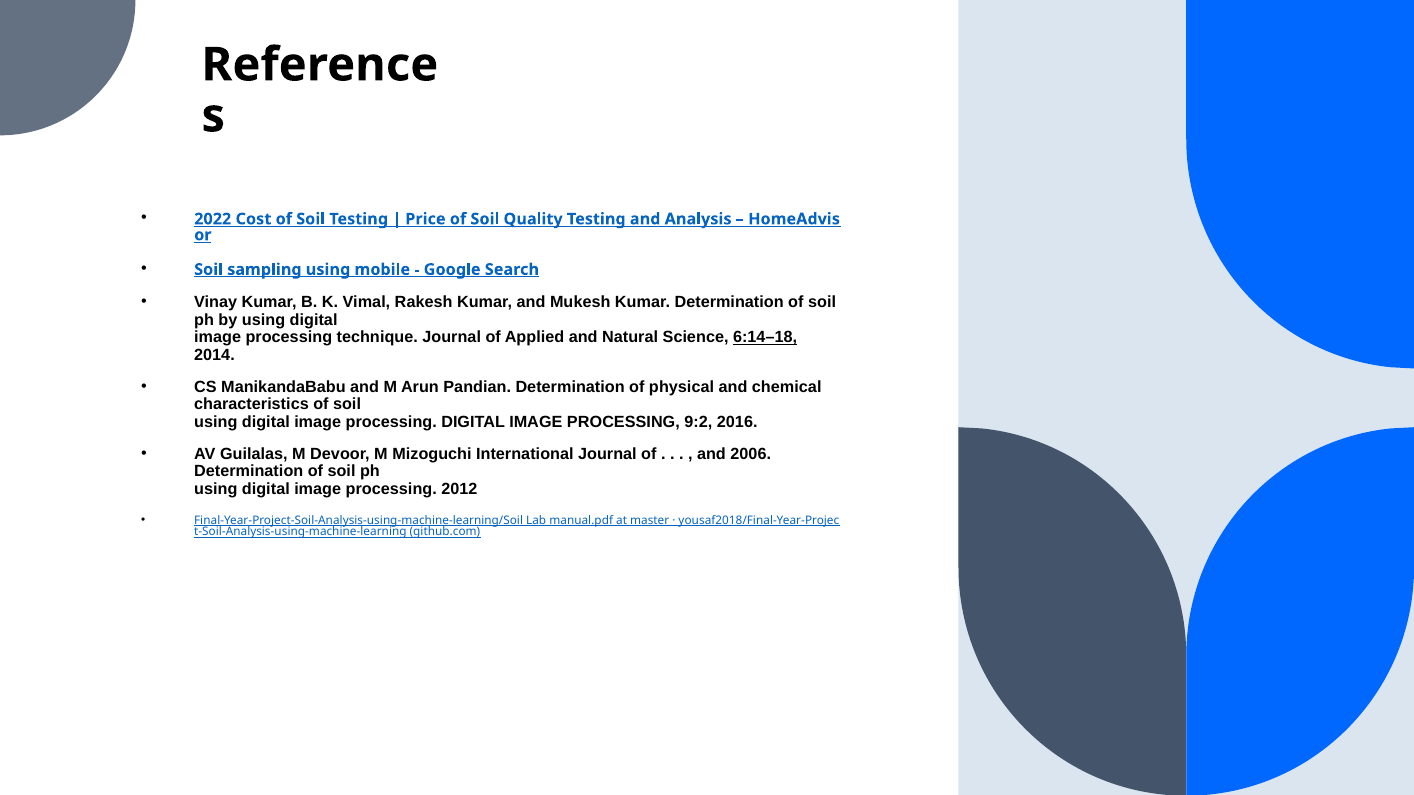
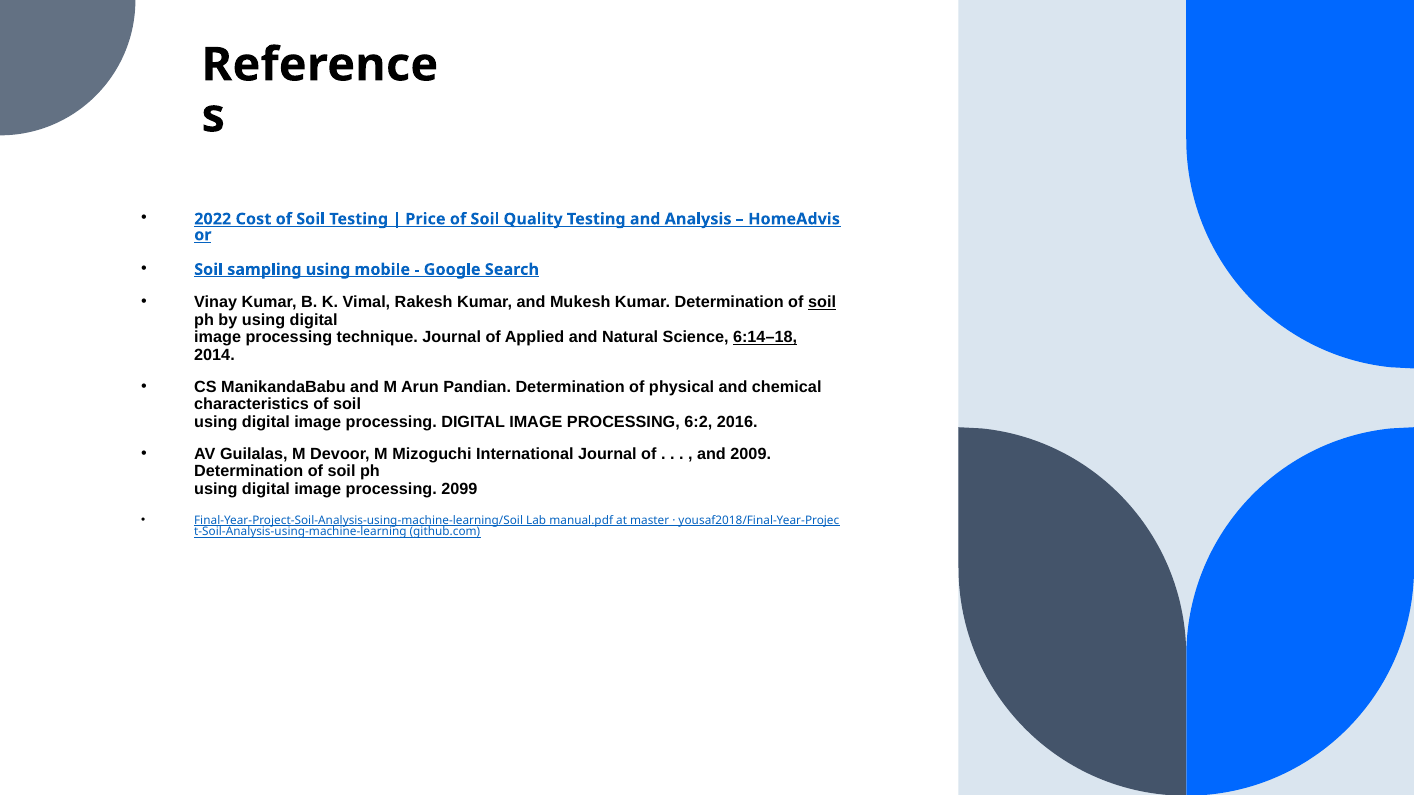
soil underline: none -> present (822, 302)
9:2: 9:2 -> 6:2 (698, 422)
2006: 2006 -> 2009 (751, 454)
2012: 2012 -> 2099 (459, 489)
